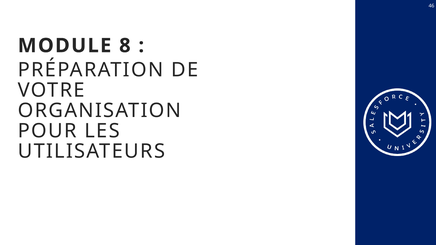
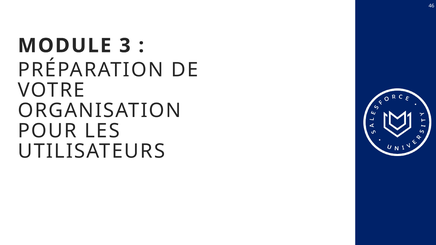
8: 8 -> 3 (125, 46)
